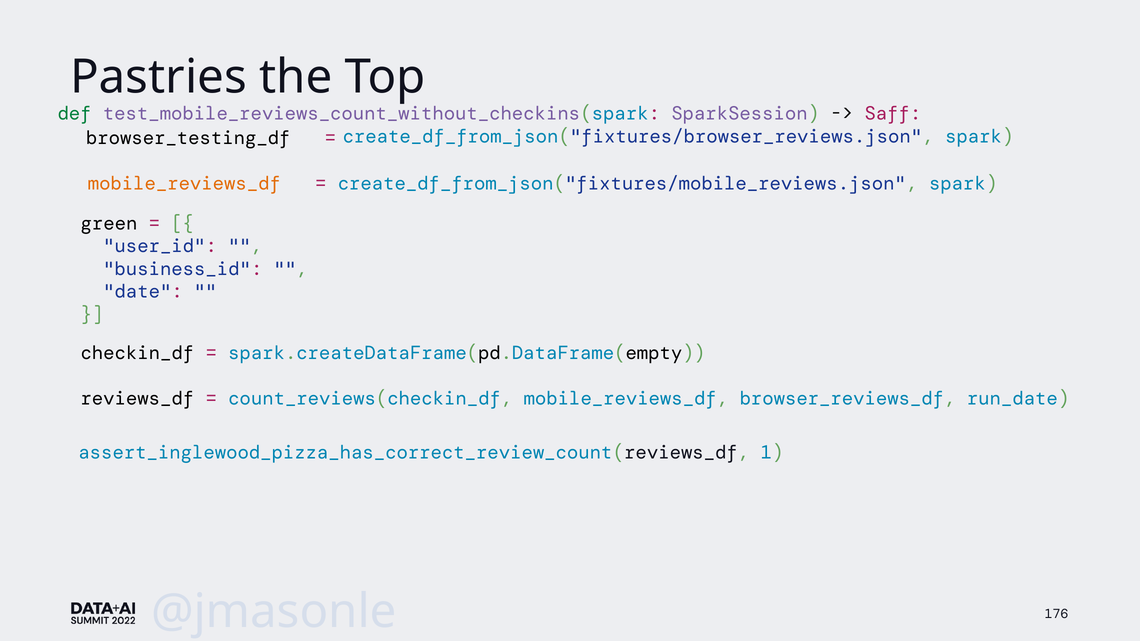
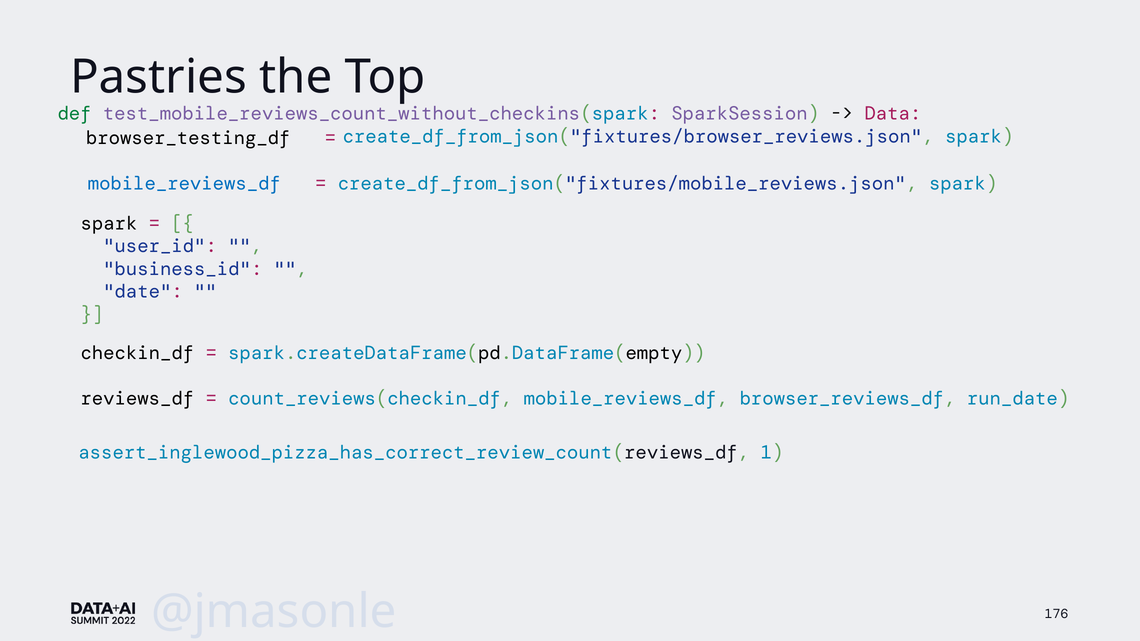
Saff: Saff -> Data (893, 113)
mobile_reviews_df colour: orange -> blue (184, 184)
green: green -> spark (109, 223)
